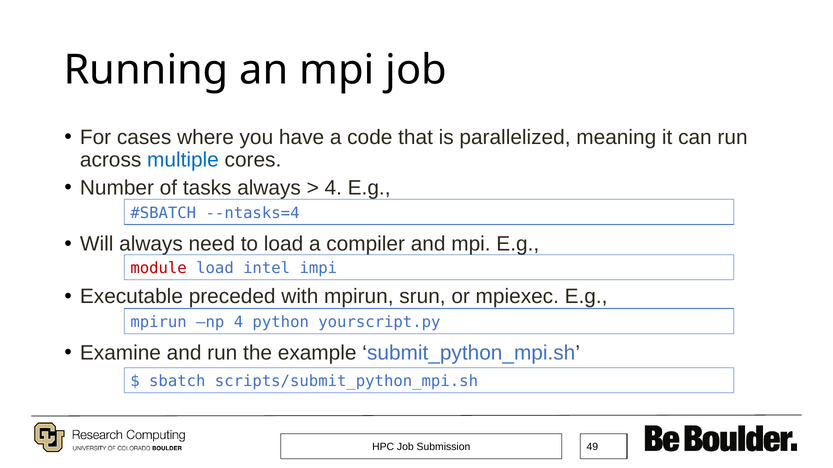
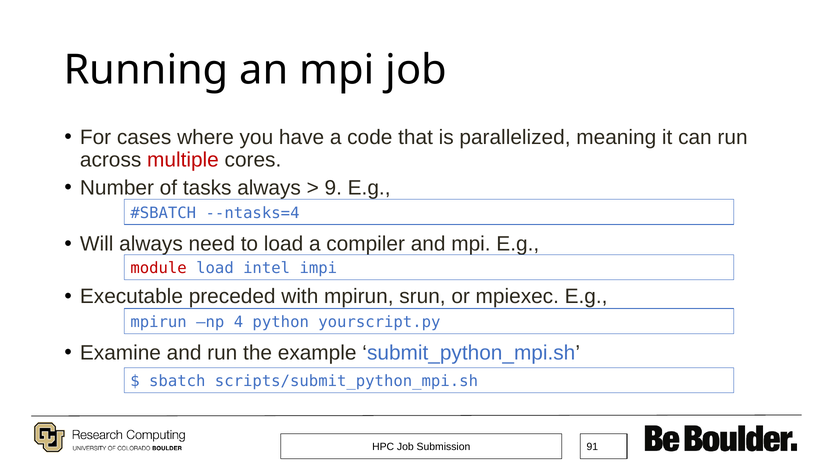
multiple colour: blue -> red (183, 160)
4: 4 -> 9 (333, 188)
49: 49 -> 91 (592, 447)
